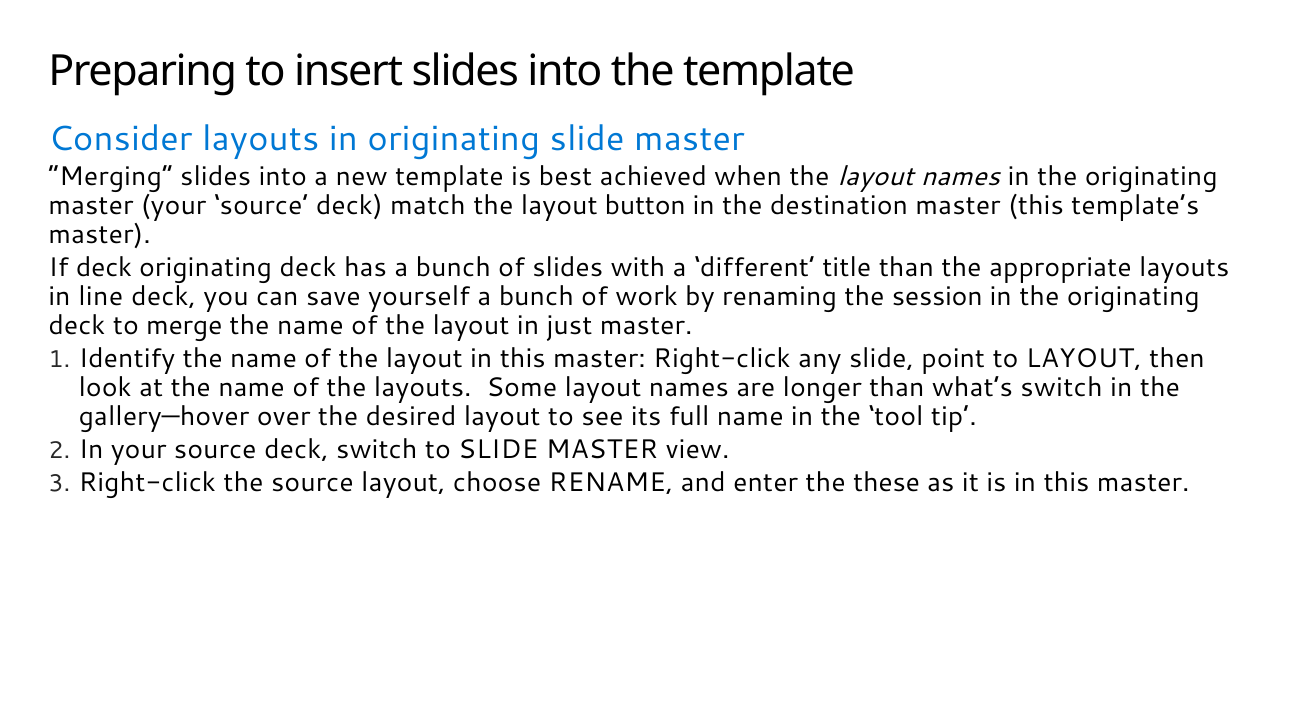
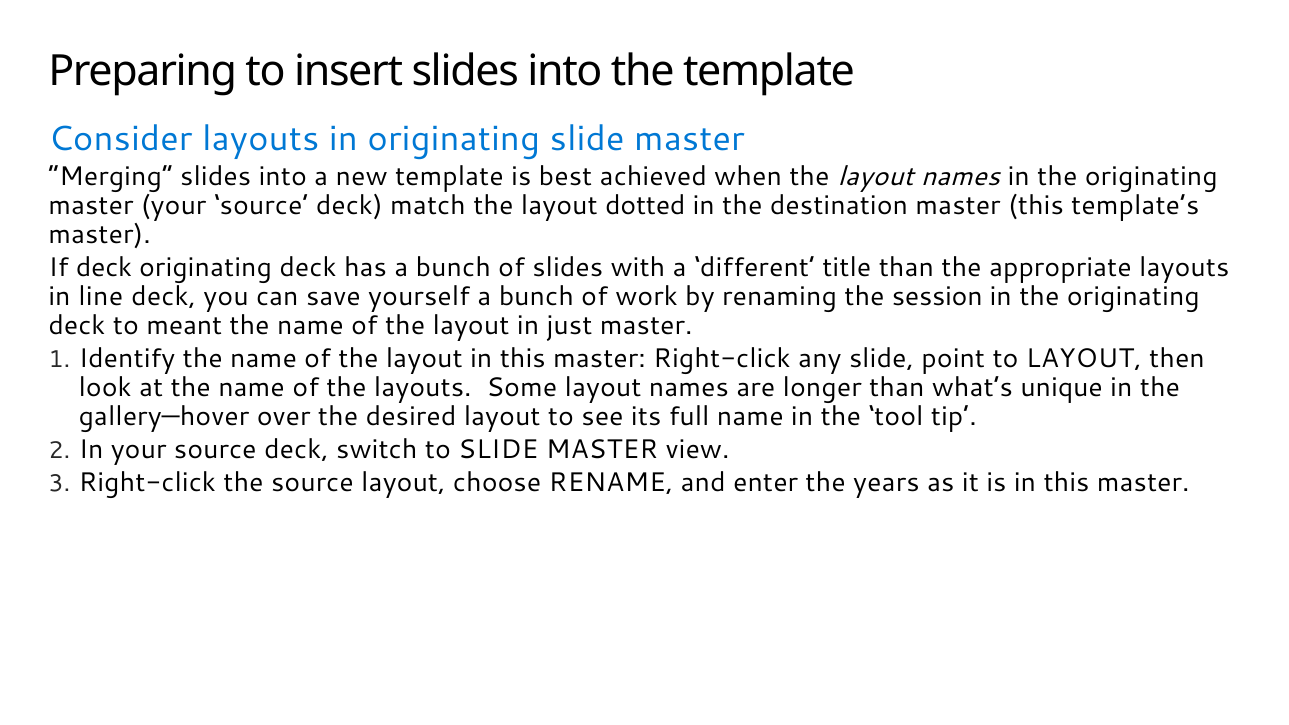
button: button -> dotted (645, 206)
merge: merge -> meant (184, 326)
what’s switch: switch -> unique (1062, 388)
these: these -> years (886, 483)
